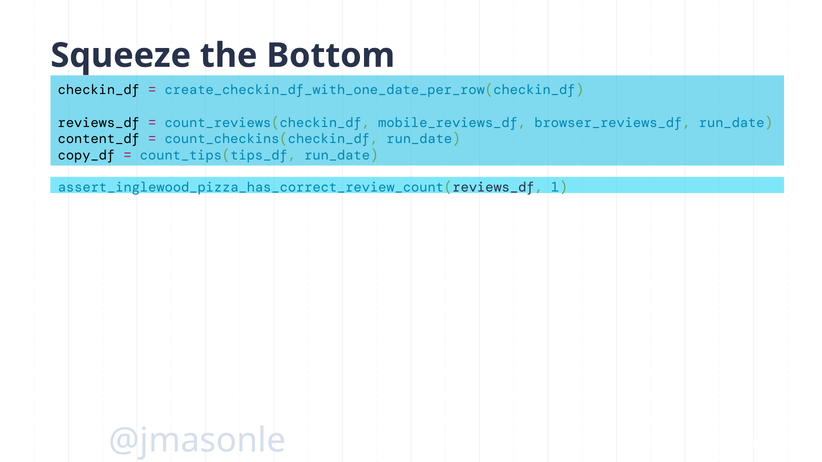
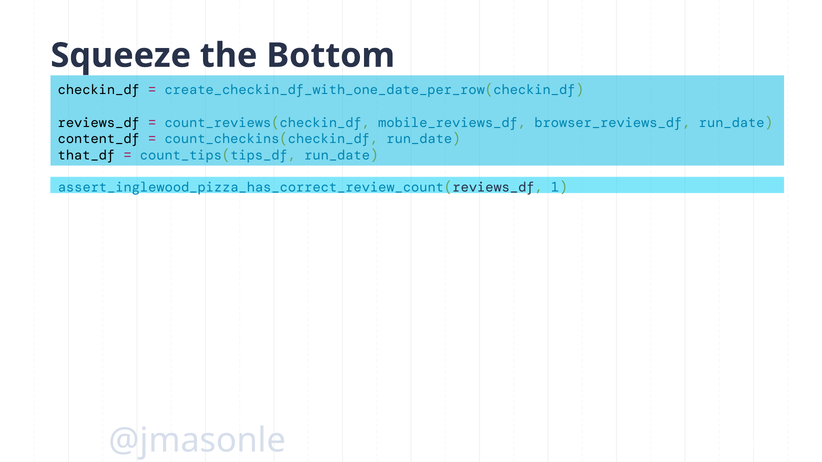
copy_df: copy_df -> that_df (86, 156)
